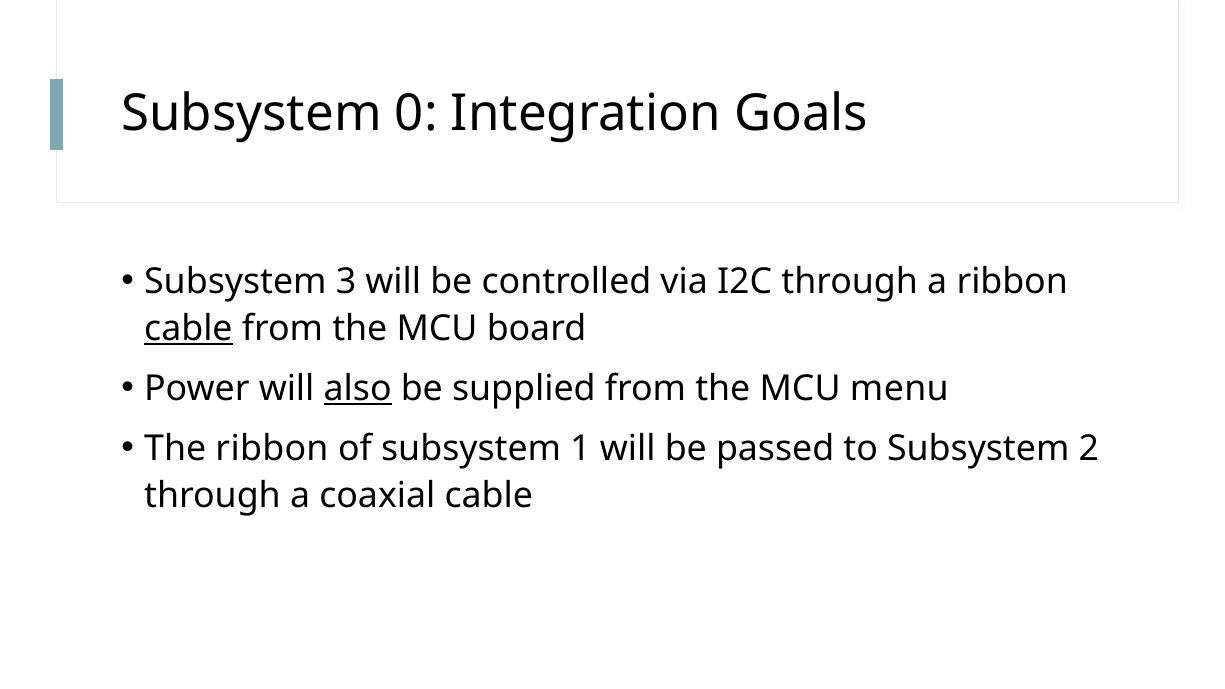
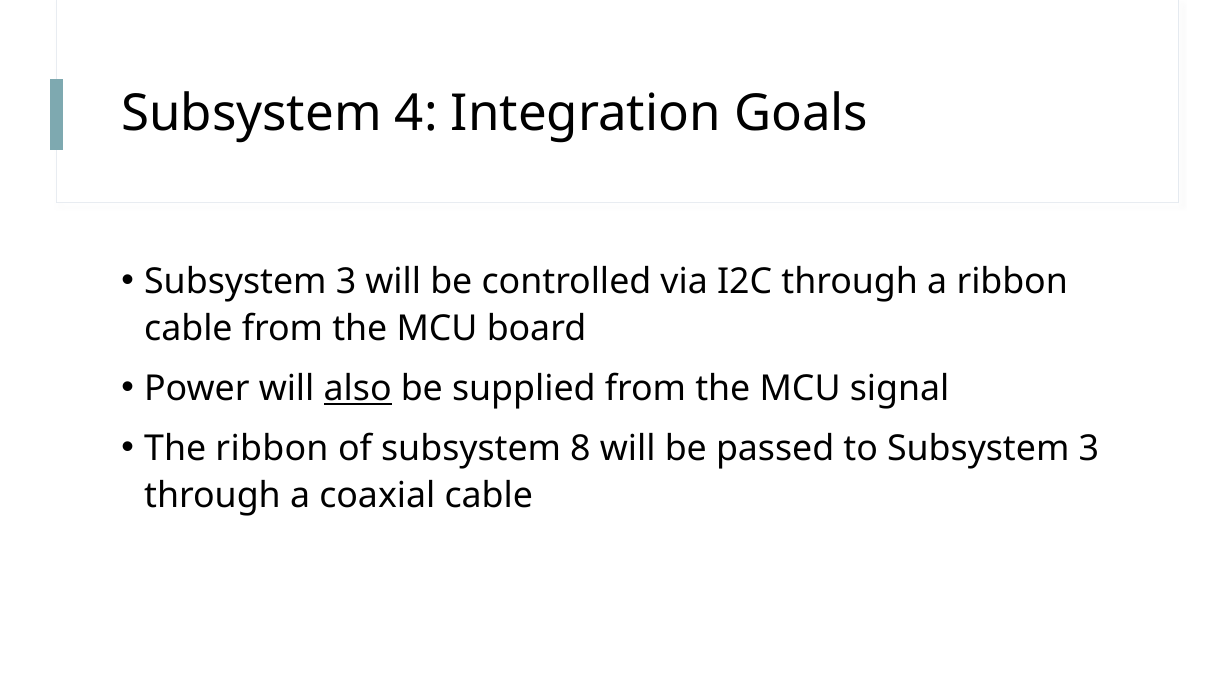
0: 0 -> 4 (416, 114)
cable underline: present -> none (188, 329)
menu: menu -> signal (900, 389)
1: 1 -> 8 (580, 448)
to Subsystem 2: 2 -> 3 (1089, 448)
